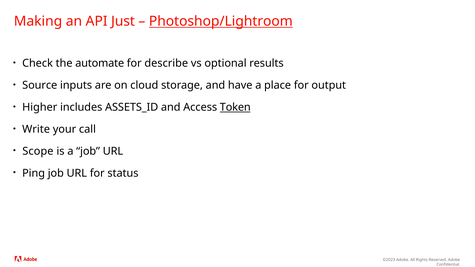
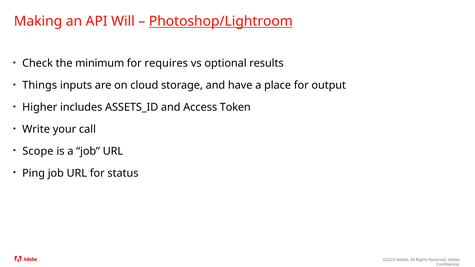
Just: Just -> Will (123, 21)
automate: automate -> minimum (100, 63)
describe: describe -> requires (166, 63)
Source: Source -> Things (40, 85)
Token underline: present -> none (235, 107)
